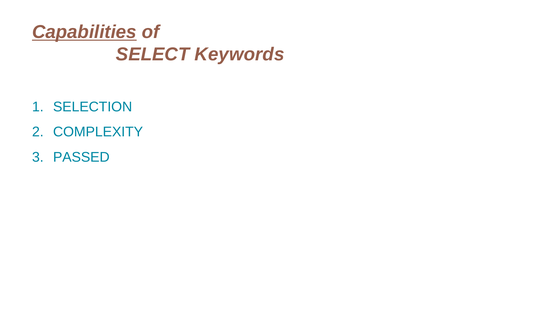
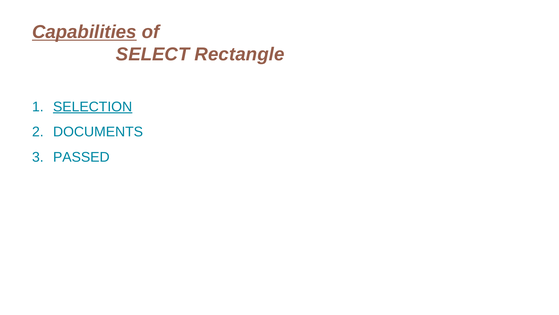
Keywords: Keywords -> Rectangle (240, 54)
SELECTION underline: none -> present (93, 107)
COMPLEXITY: COMPLEXITY -> DOCUMENTS (98, 132)
